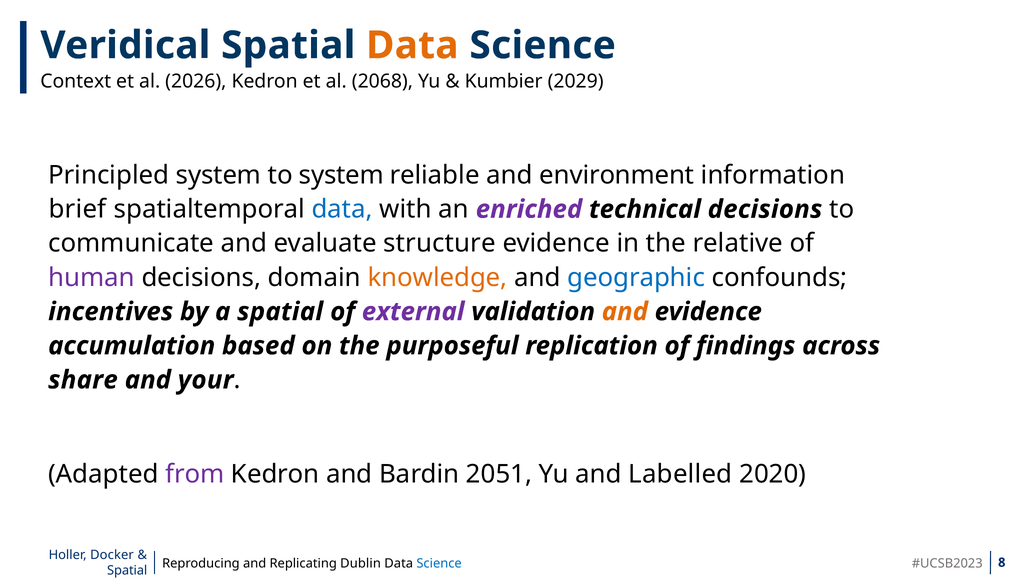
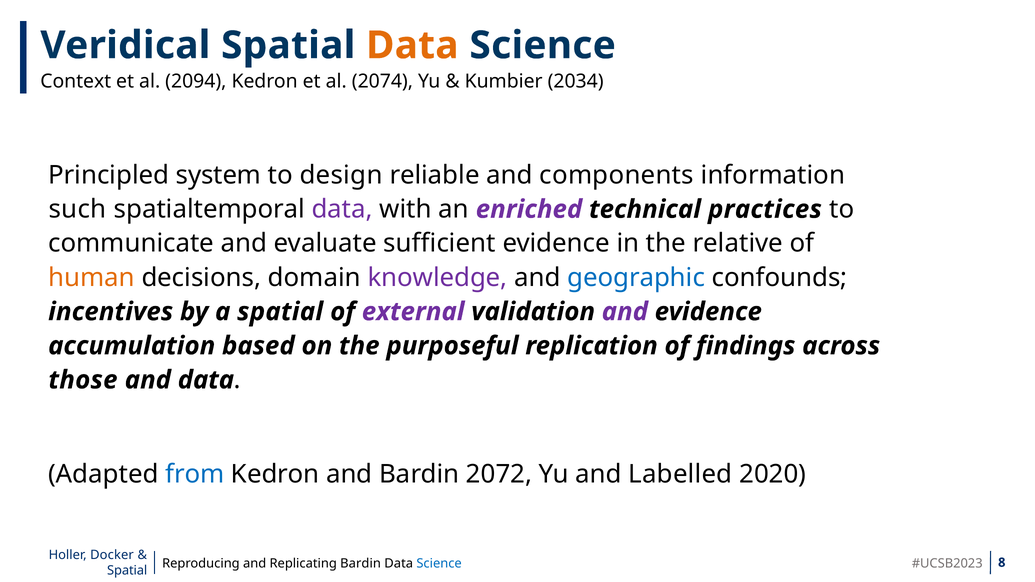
2026: 2026 -> 2094 (196, 81)
2068: 2068 -> 2074 (382, 81)
2029: 2029 -> 2034 (576, 81)
to system: system -> design (341, 175)
environment: environment -> components (617, 175)
brief: brief -> such (77, 209)
data colour: blue -> purple (342, 209)
technical decisions: decisions -> practices (765, 209)
structure: structure -> sufficient (440, 244)
human colour: purple -> orange (91, 278)
knowledge colour: orange -> purple (437, 278)
and colour: orange -> purple (625, 312)
share: share -> those (83, 380)
and your: your -> data (206, 380)
from colour: purple -> blue (195, 474)
2051: 2051 -> 2072 (499, 474)
Dublin: Dublin -> Bardin (361, 564)
